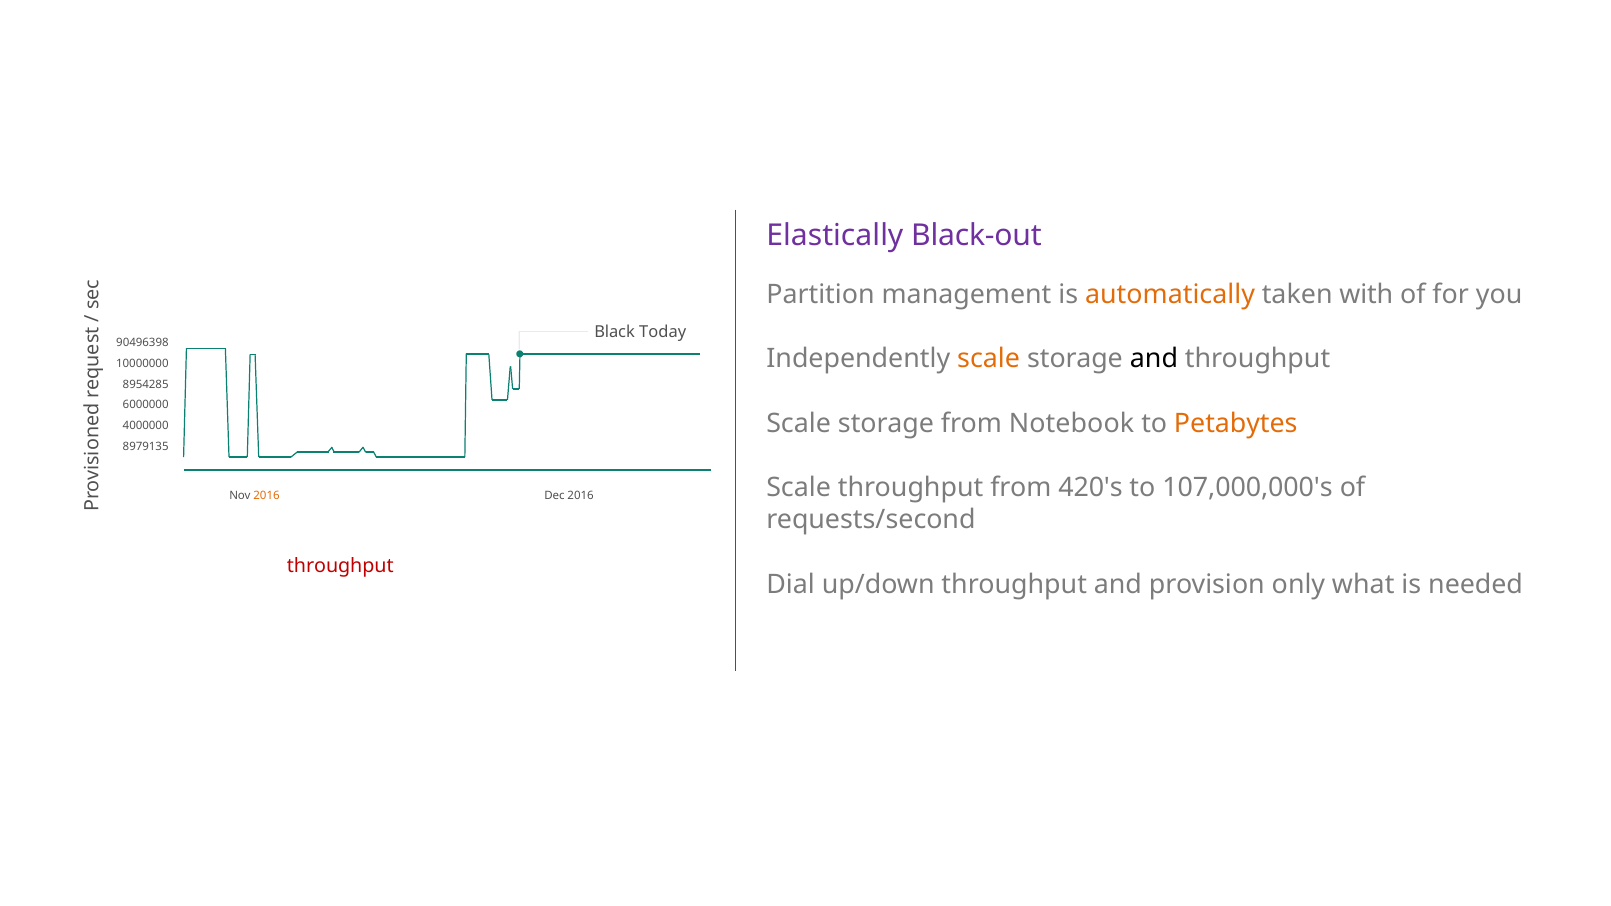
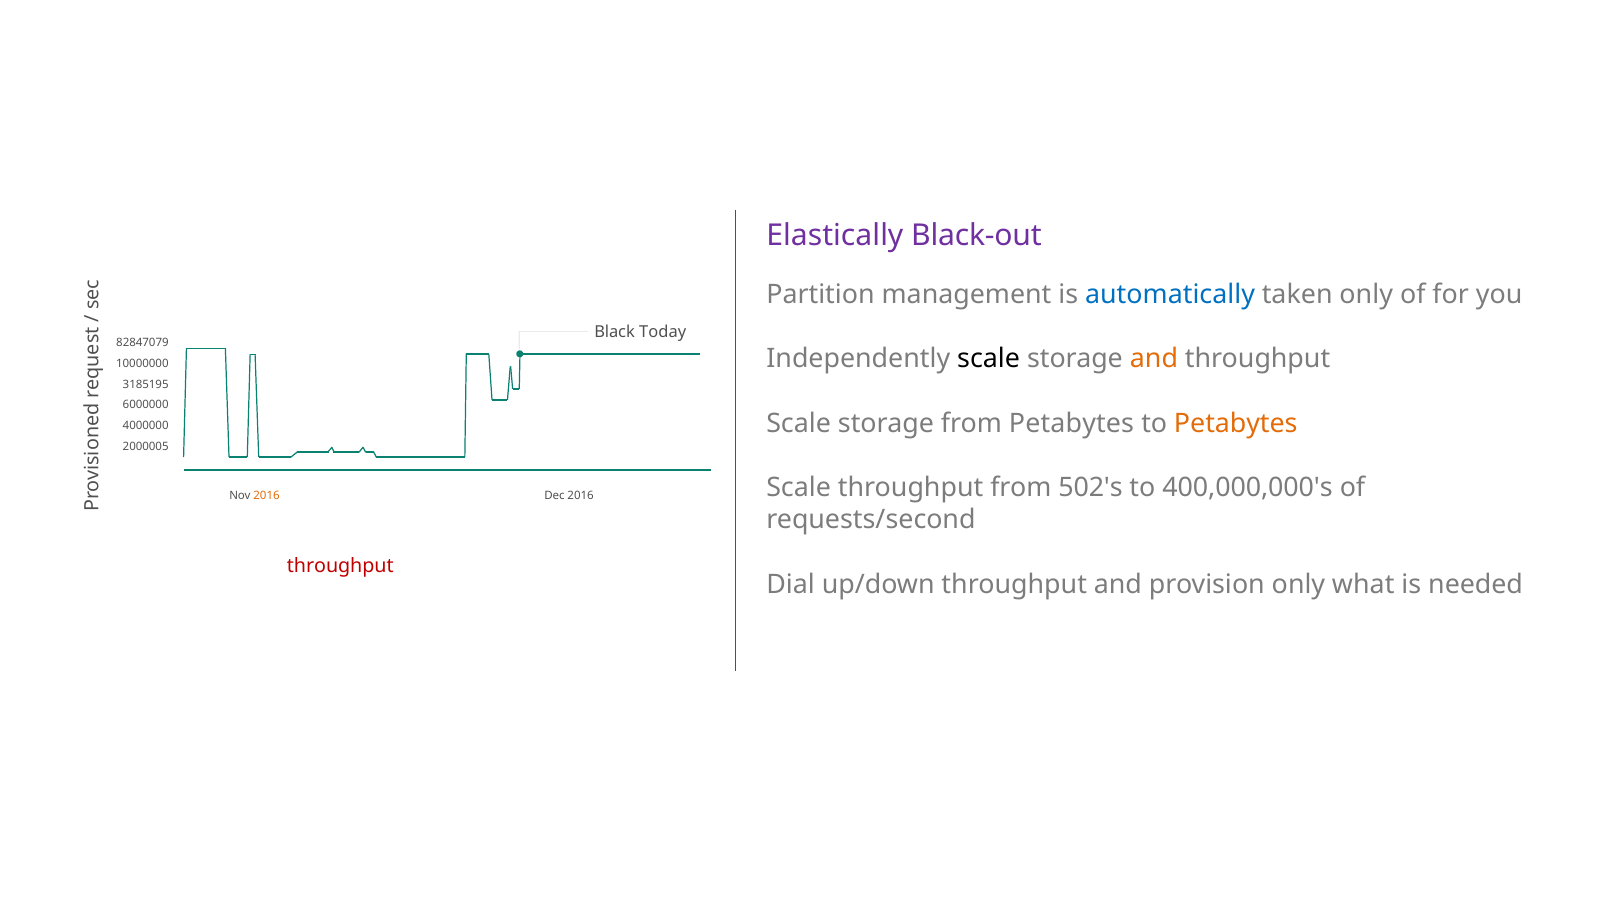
automatically colour: orange -> blue (1170, 295)
taken with: with -> only (1366, 295)
90496398: 90496398 -> 82847079 (142, 343)
scale colour: orange -> black (989, 359)
and colour: black -> orange (1154, 359)
8954285: 8954285 -> 3185195 (146, 384)
from Notebook: Notebook -> Petabytes (1071, 423)
8979135: 8979135 -> 2000005 (146, 447)
420's: 420's -> 502's (1091, 488)
107,000,000's: 107,000,000's -> 400,000,000's (1248, 488)
